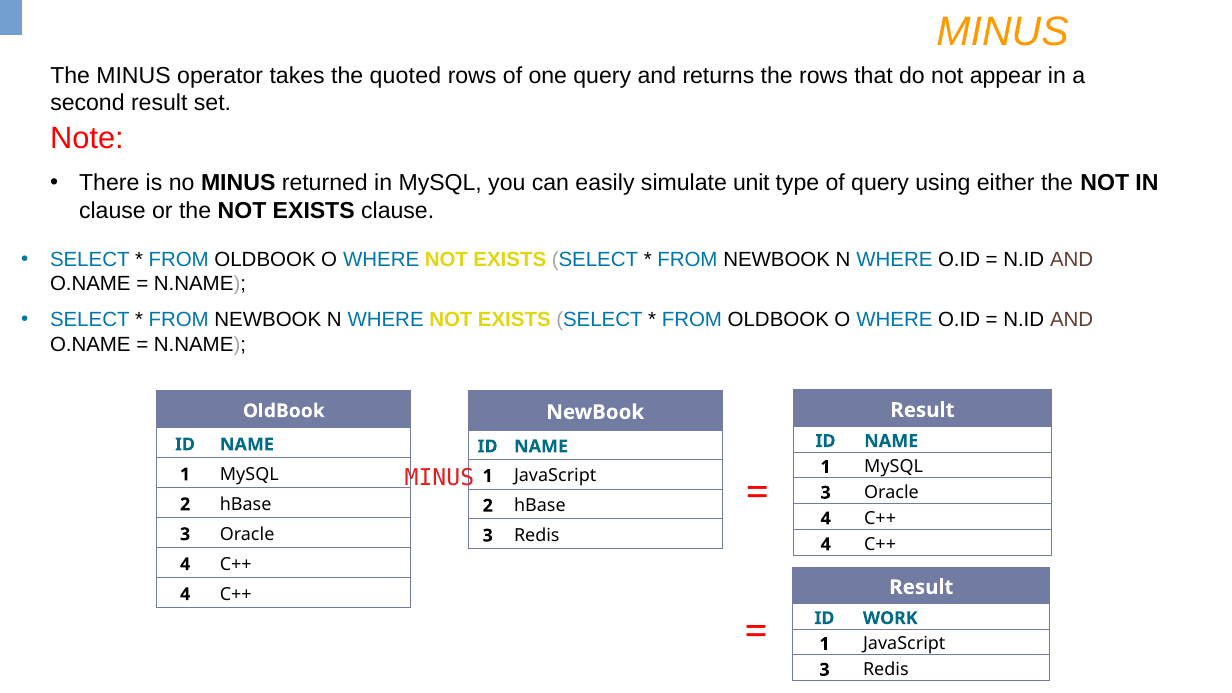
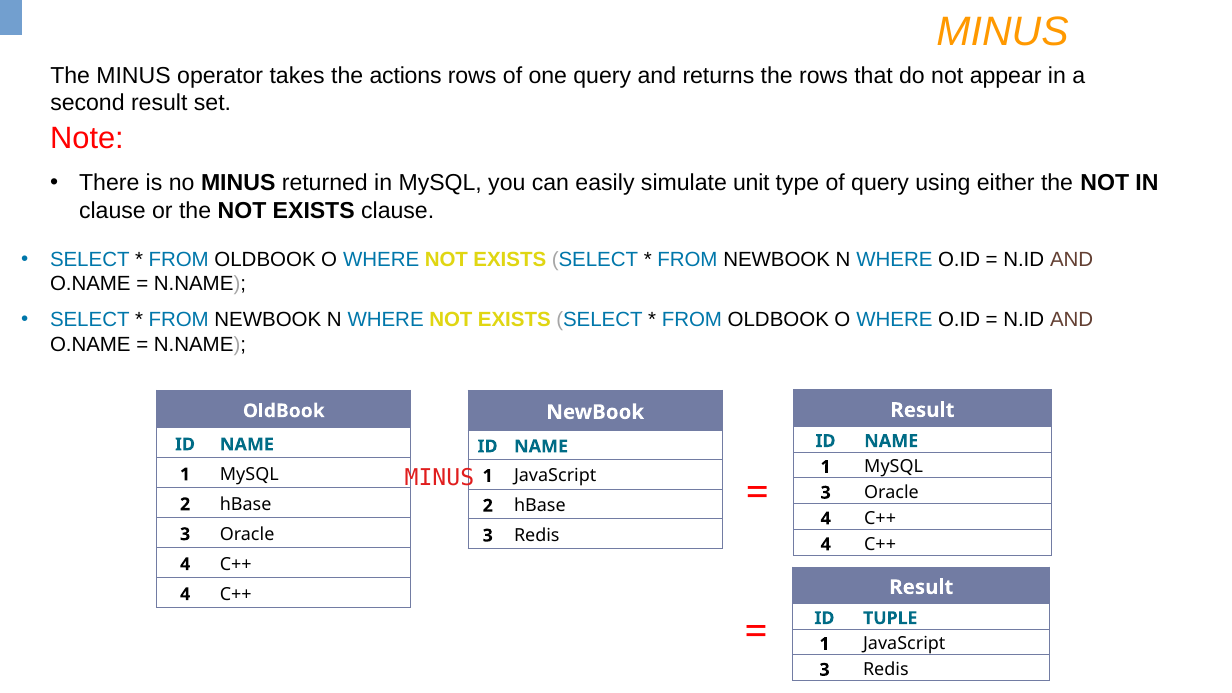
quoted: quoted -> actions (406, 75)
WORK: WORK -> TUPLE (890, 618)
